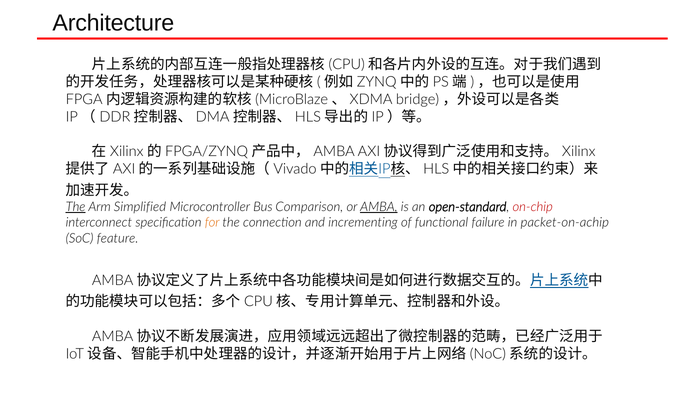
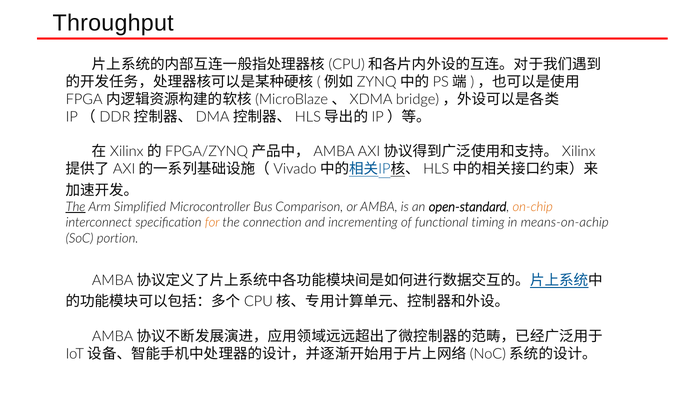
Architecture: Architecture -> Throughput (113, 23)
AMBA underline: present -> none (379, 207)
on-chip colour: red -> orange (533, 207)
failure: failure -> timing (488, 222)
packet-on-achip: packet-on-achip -> means-on-achip (565, 222)
feature: feature -> portion (118, 238)
